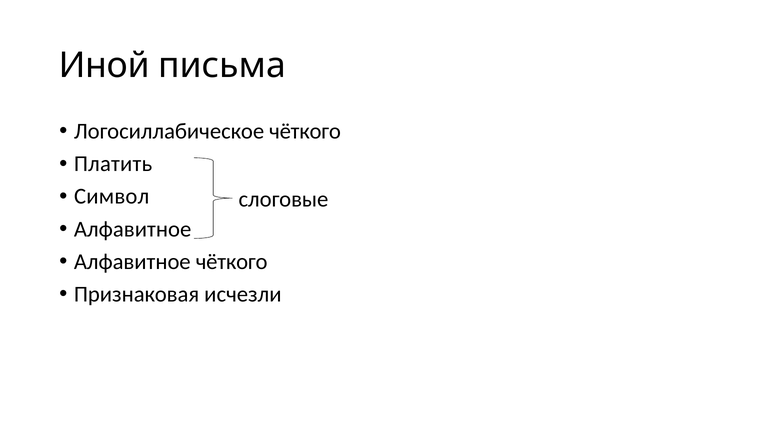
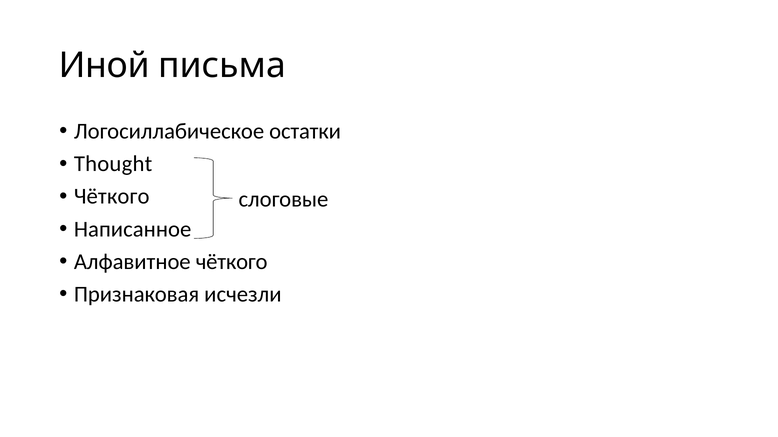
Логосиллабическое чёткого: чёткого -> остатки (305, 132)
Платить: Платить -> Thought (113, 164)
Символ: Символ -> Чёткого (112, 197)
Алфавитное: Алфавитное -> Написанное (133, 229)
